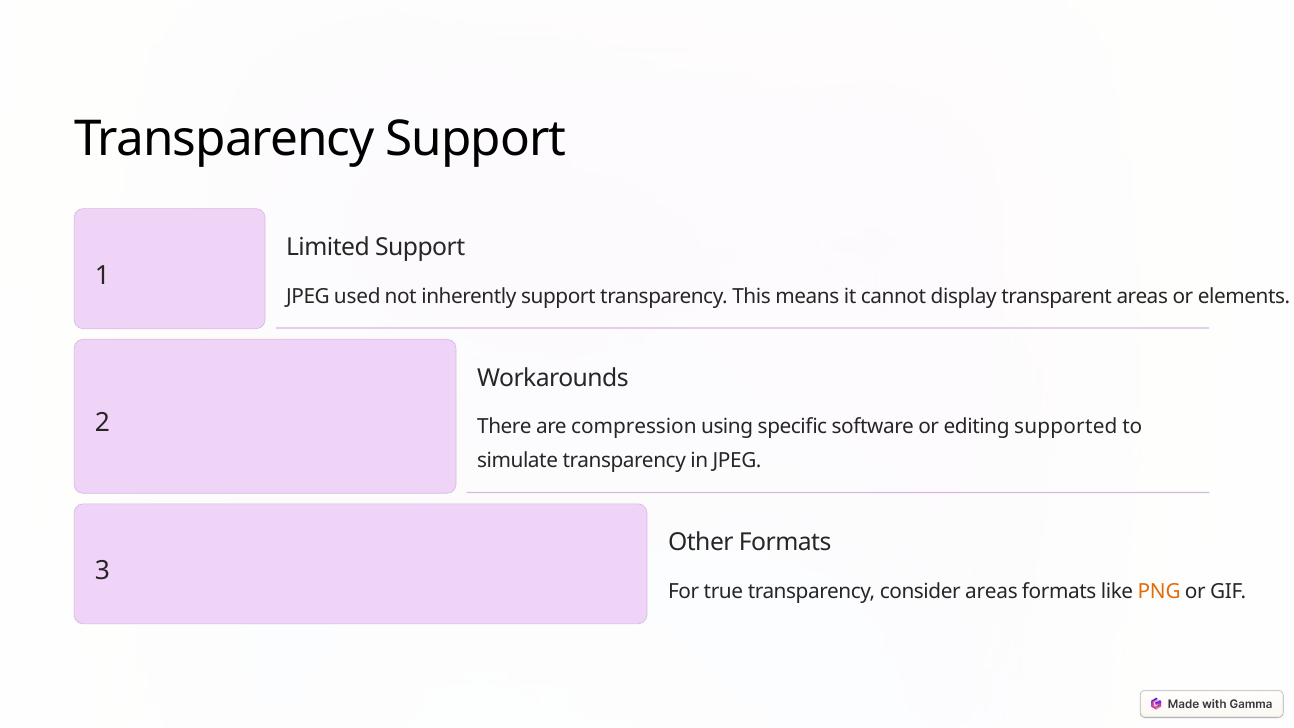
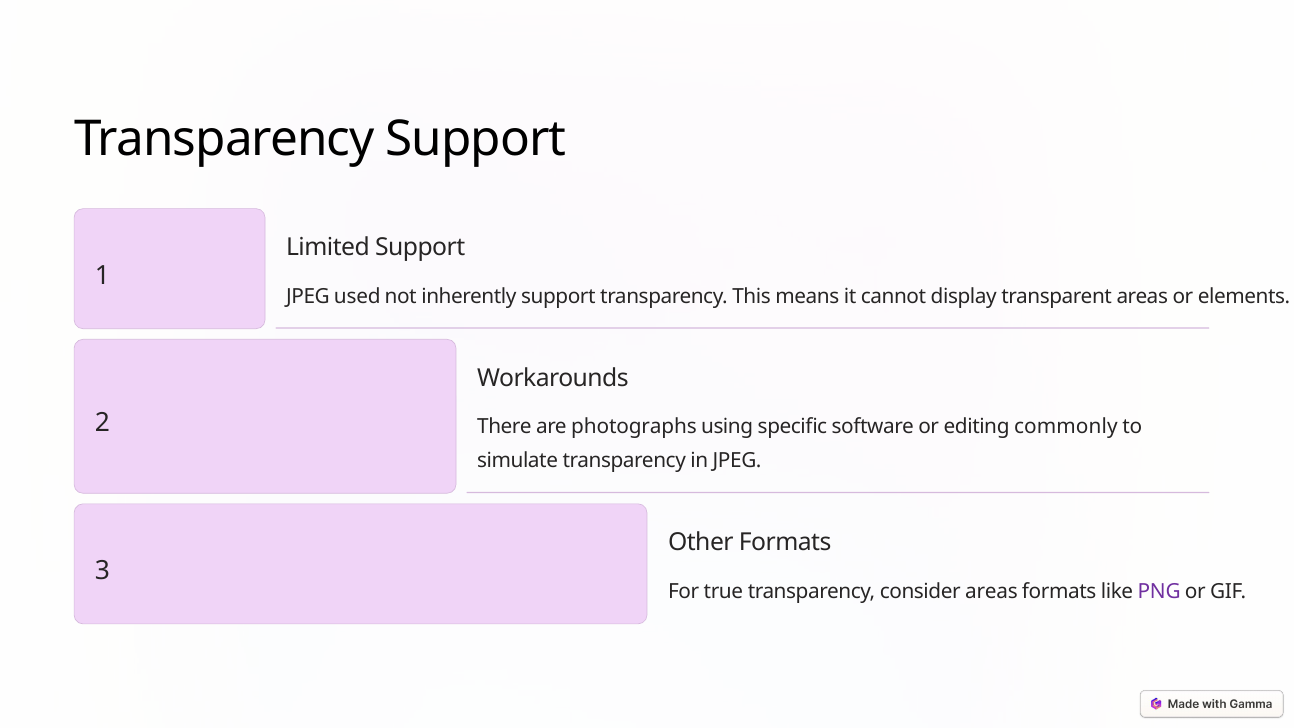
compression: compression -> photographs (634, 427)
supported: supported -> commonly (1066, 427)
PNG colour: orange -> purple (1159, 591)
